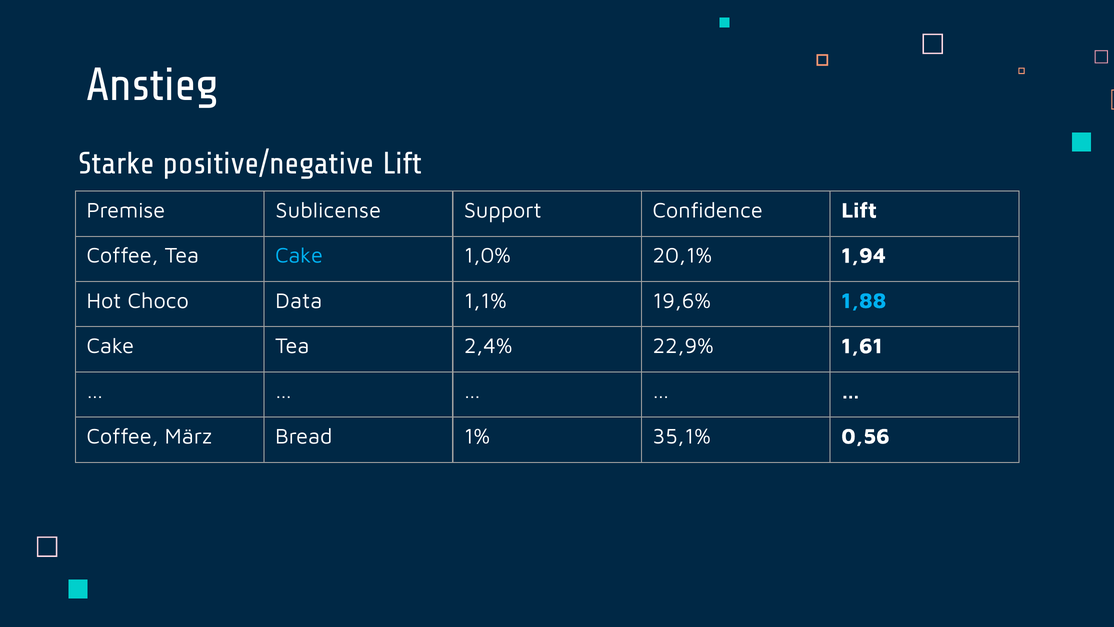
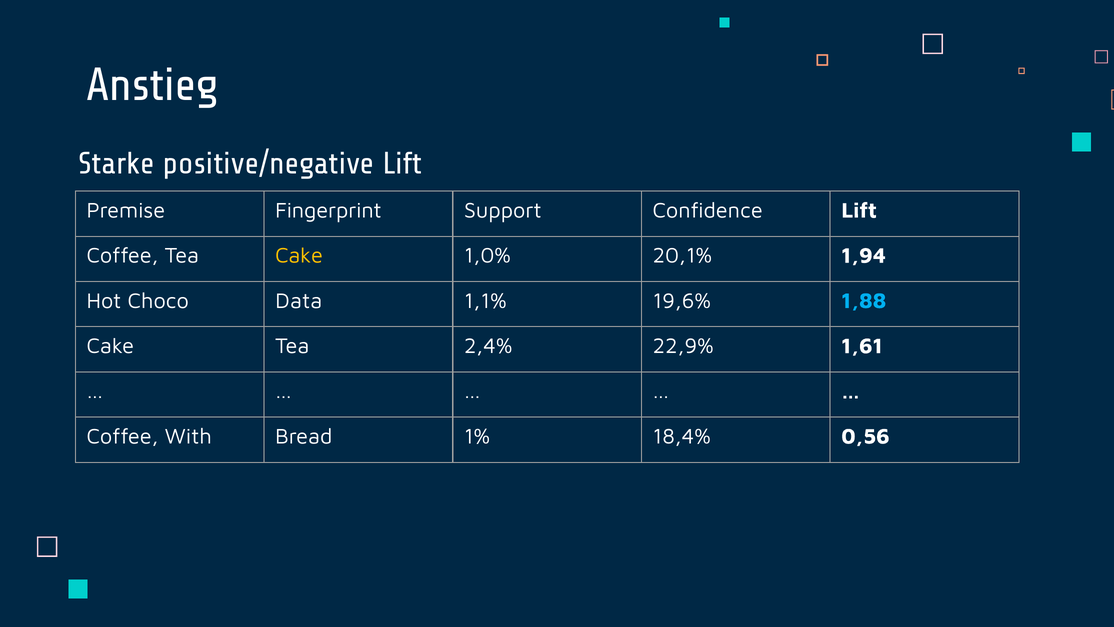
Sublicense: Sublicense -> Fingerprint (328, 210)
Cake colour: light blue -> yellow (299, 256)
März: März -> With (188, 436)
35,1%: 35,1% -> 18,4% (682, 436)
